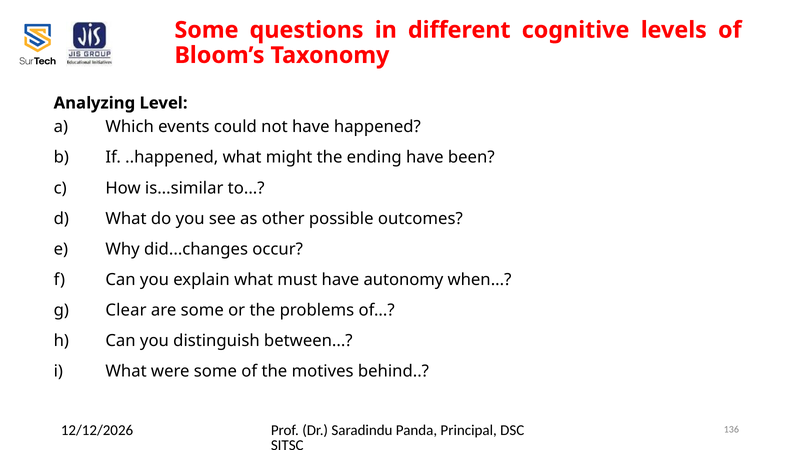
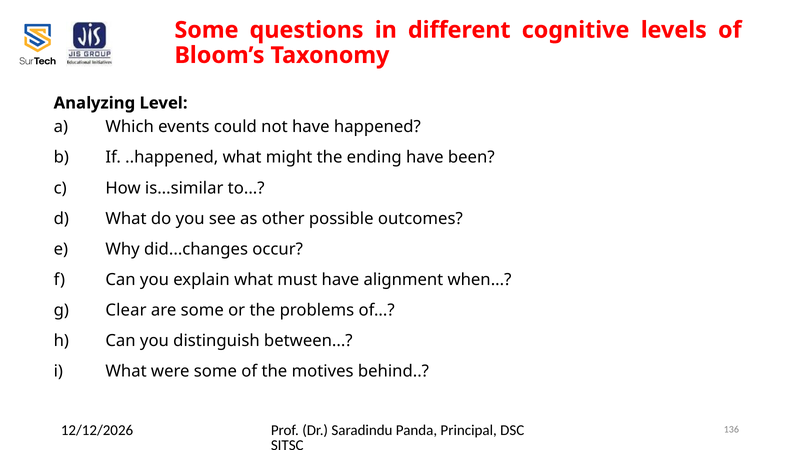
autonomy: autonomy -> alignment (403, 280)
